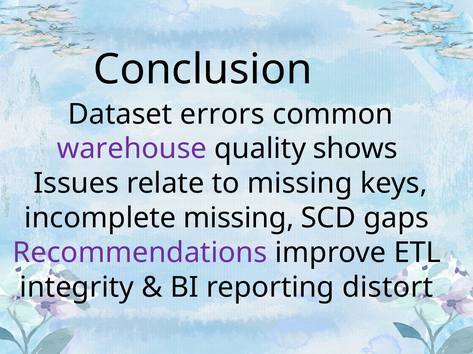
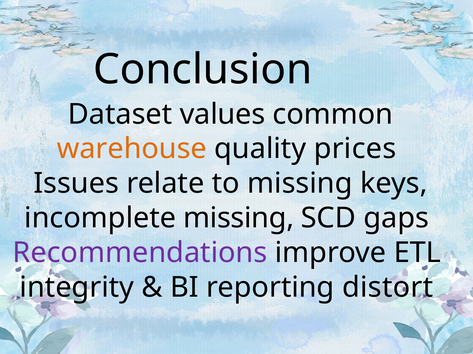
errors: errors -> values (223, 114)
warehouse colour: purple -> orange (132, 149)
shows: shows -> prices (355, 149)
